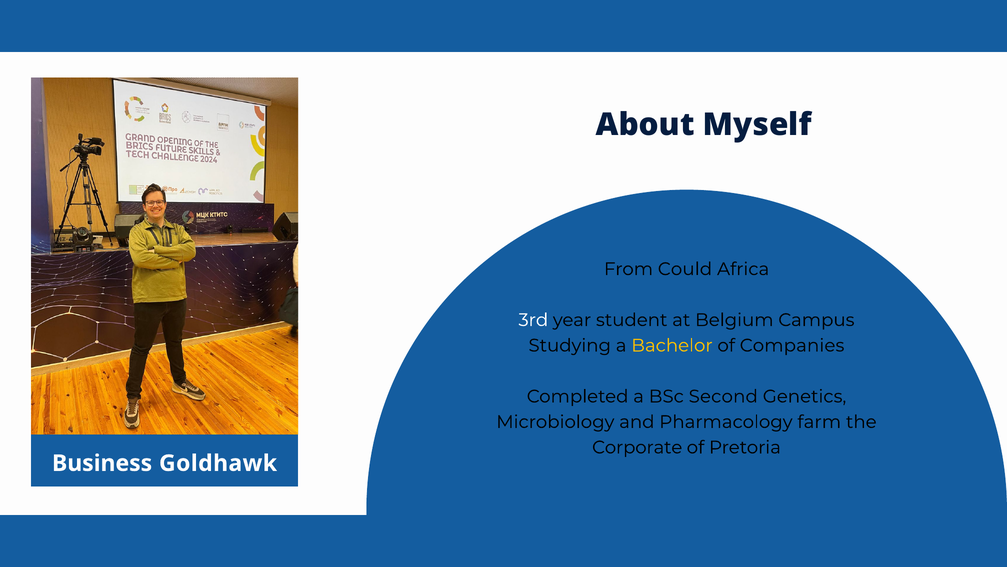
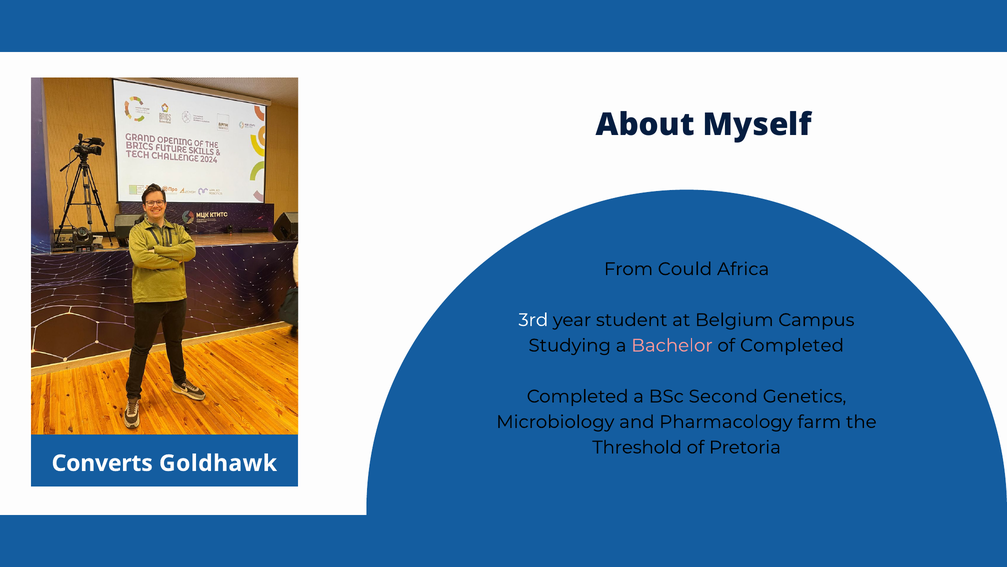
Bachelor colour: yellow -> pink (672, 345)
of Companies: Companies -> Completed (792, 345)
Corporate: Corporate -> Threshold (637, 447)
Business: Business -> Converts (102, 463)
